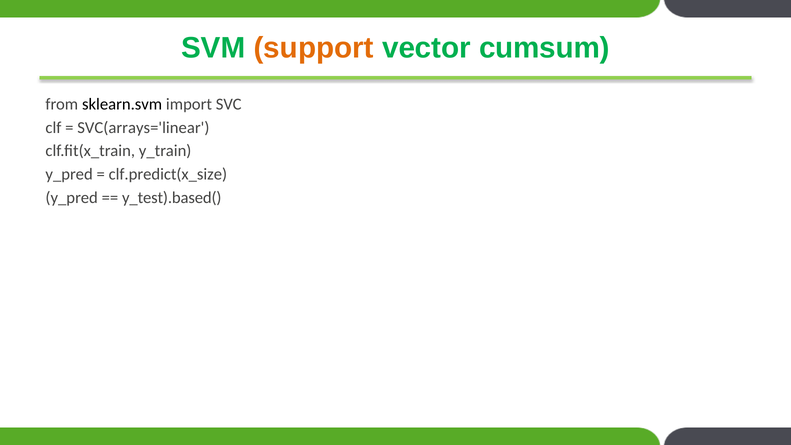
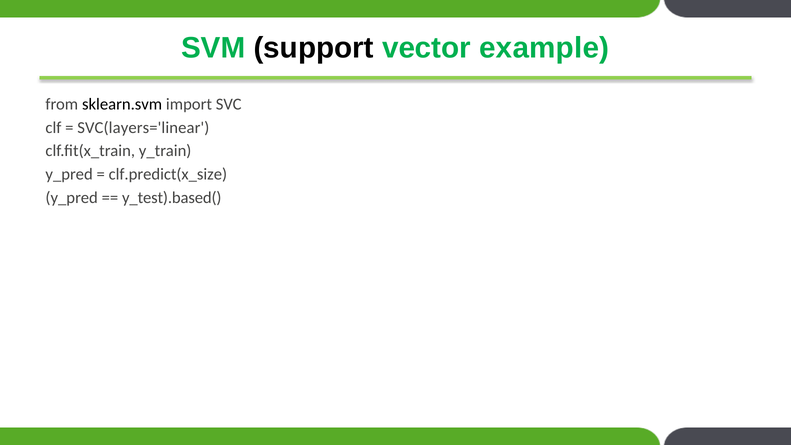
support colour: orange -> black (314, 48)
cumsum: cumsum -> example (544, 48)
SVC(arrays='linear: SVC(arrays='linear -> SVC(layers='linear (143, 128)
